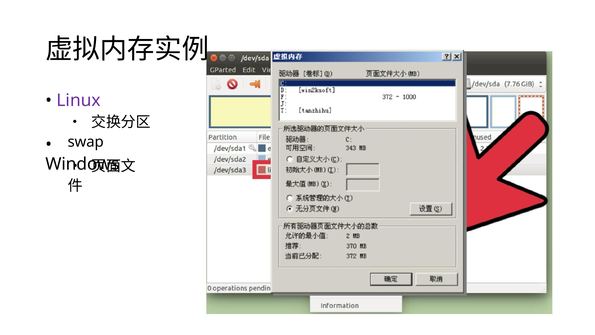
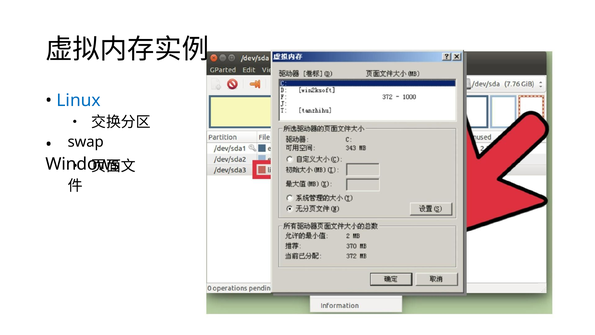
Linux colour: purple -> blue (79, 100)
